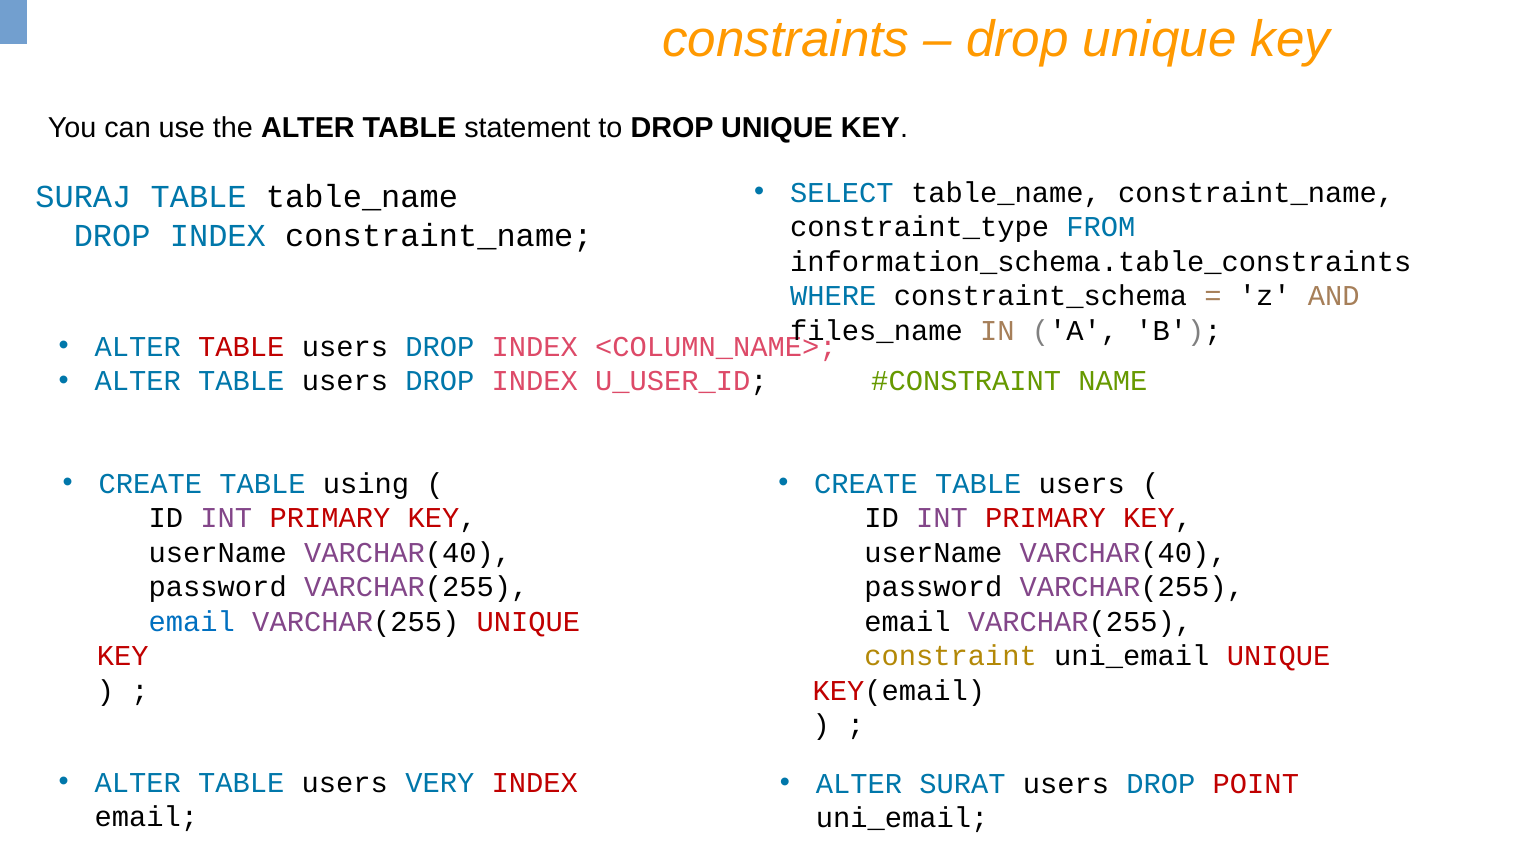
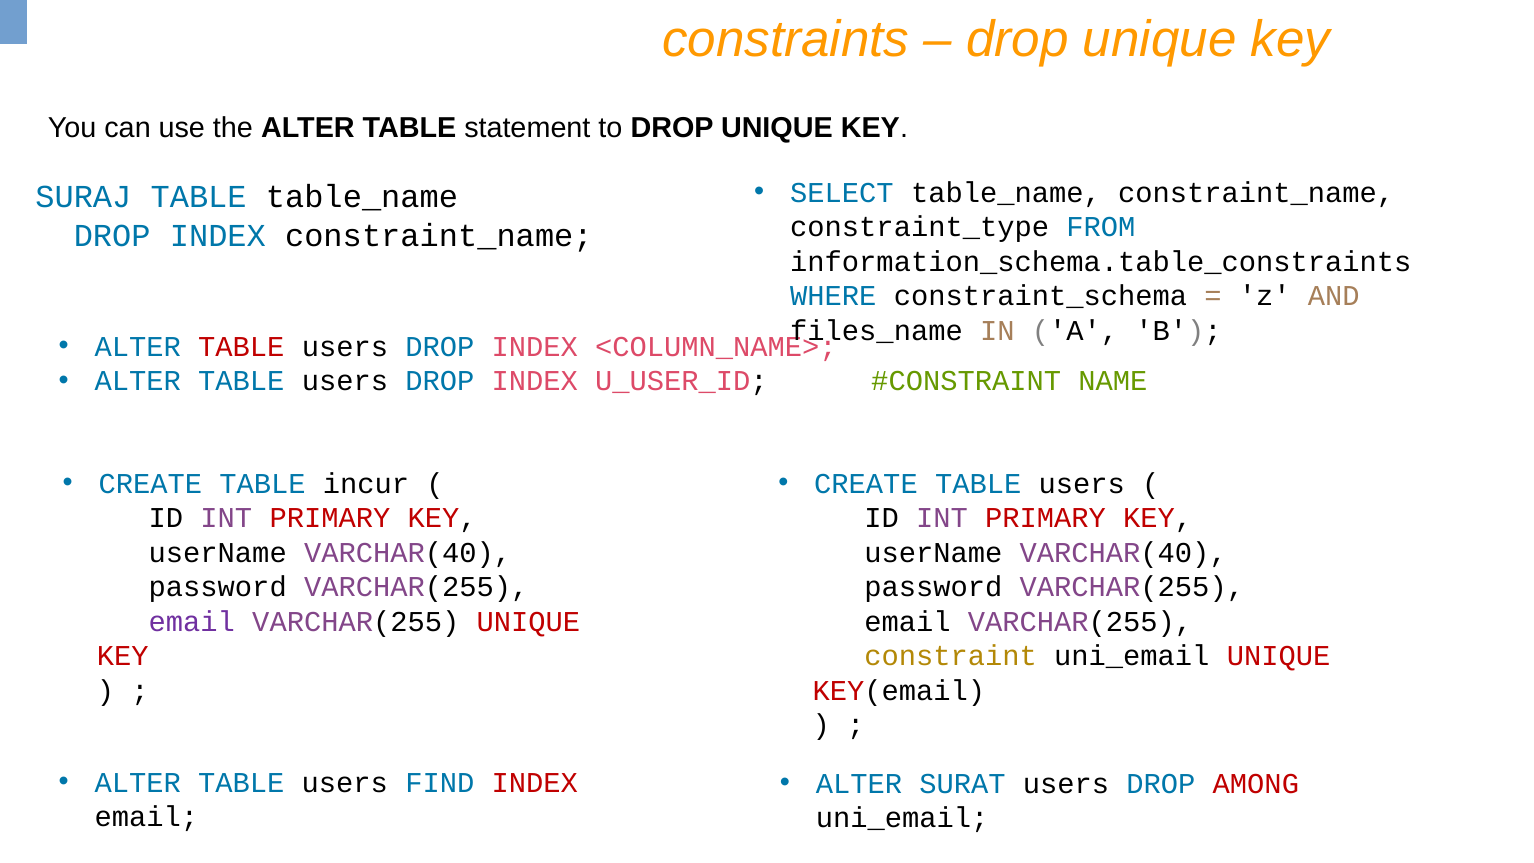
using: using -> incur (366, 483)
email colour: blue -> purple (192, 622)
VERY: VERY -> FIND (440, 782)
POINT: POINT -> AMONG (1256, 784)
